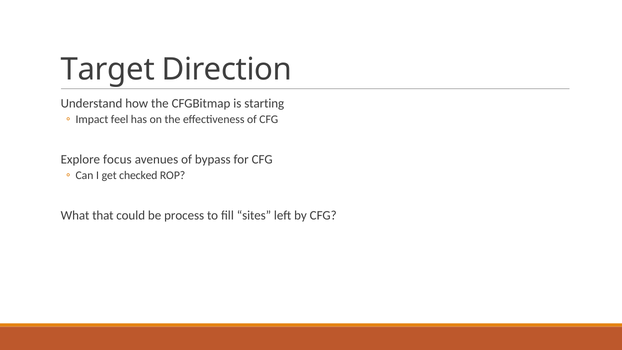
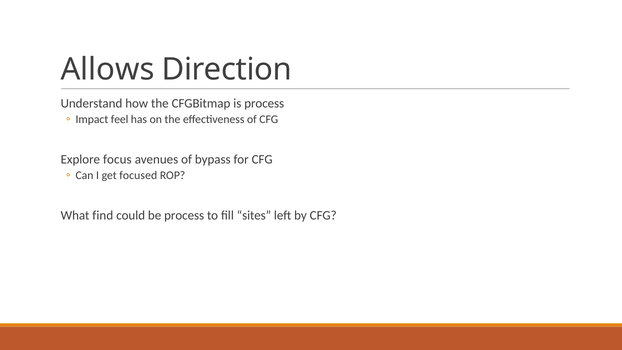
Target: Target -> Allows (108, 70)
is starting: starting -> process (264, 103)
checked: checked -> focused (138, 175)
that: that -> find (103, 215)
